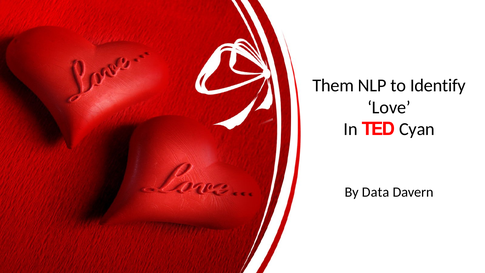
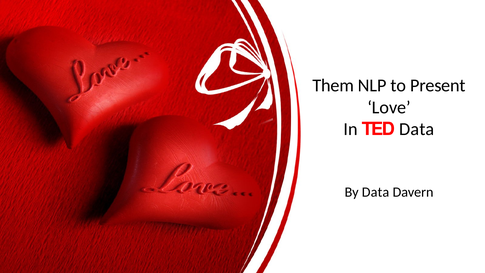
Identify: Identify -> Present (438, 86)
TED Cyan: Cyan -> Data (417, 129)
